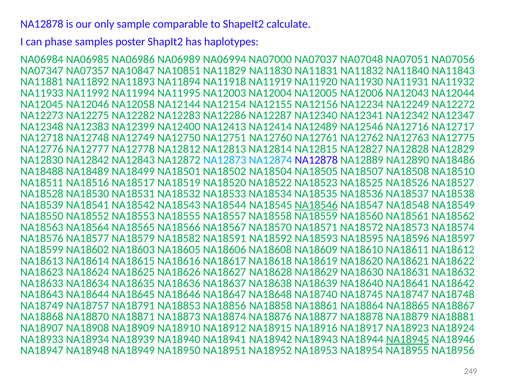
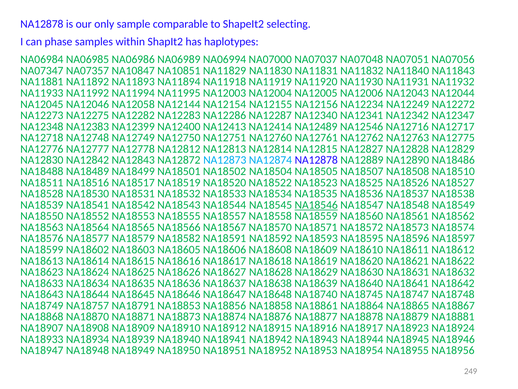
calculate: calculate -> selecting (289, 24)
poster: poster -> within (130, 42)
NA18945 underline: present -> none (408, 339)
